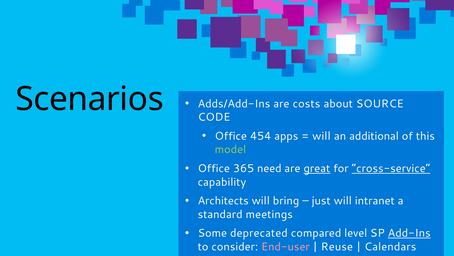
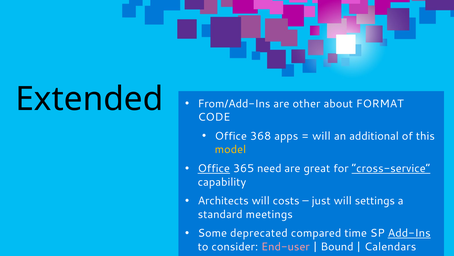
Scenarios: Scenarios -> Extended (89, 99)
Adds/Add-Ins: Adds/Add-Ins -> From/Add-Ins (234, 104)
costs: costs -> other (306, 104)
SOURCE: SOURCE -> FORMAT (380, 104)
454: 454 -> 368 (261, 136)
model colour: light green -> yellow (230, 149)
Office underline: none -> present (214, 168)
great underline: present -> none (317, 168)
bring: bring -> costs (286, 200)
intranet: intranet -> settings (375, 200)
level: level -> time (356, 233)
Reuse: Reuse -> Bound (337, 246)
